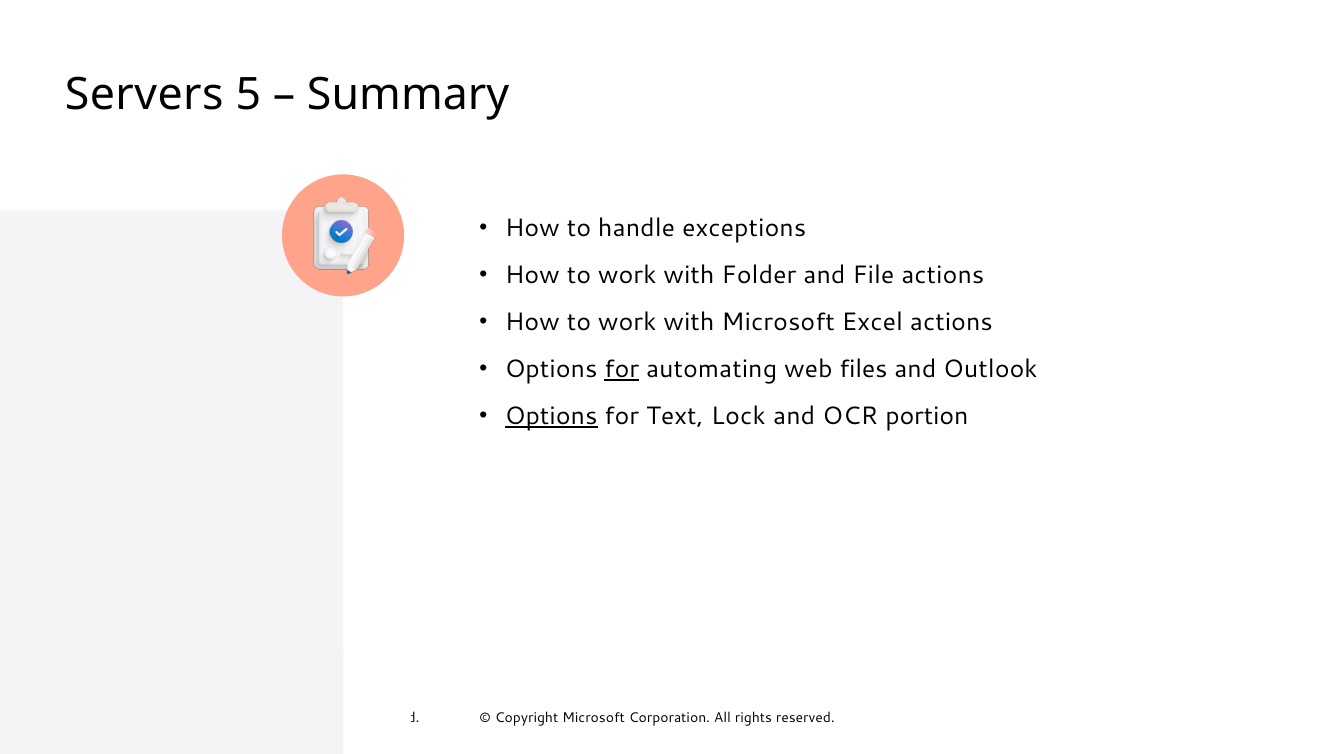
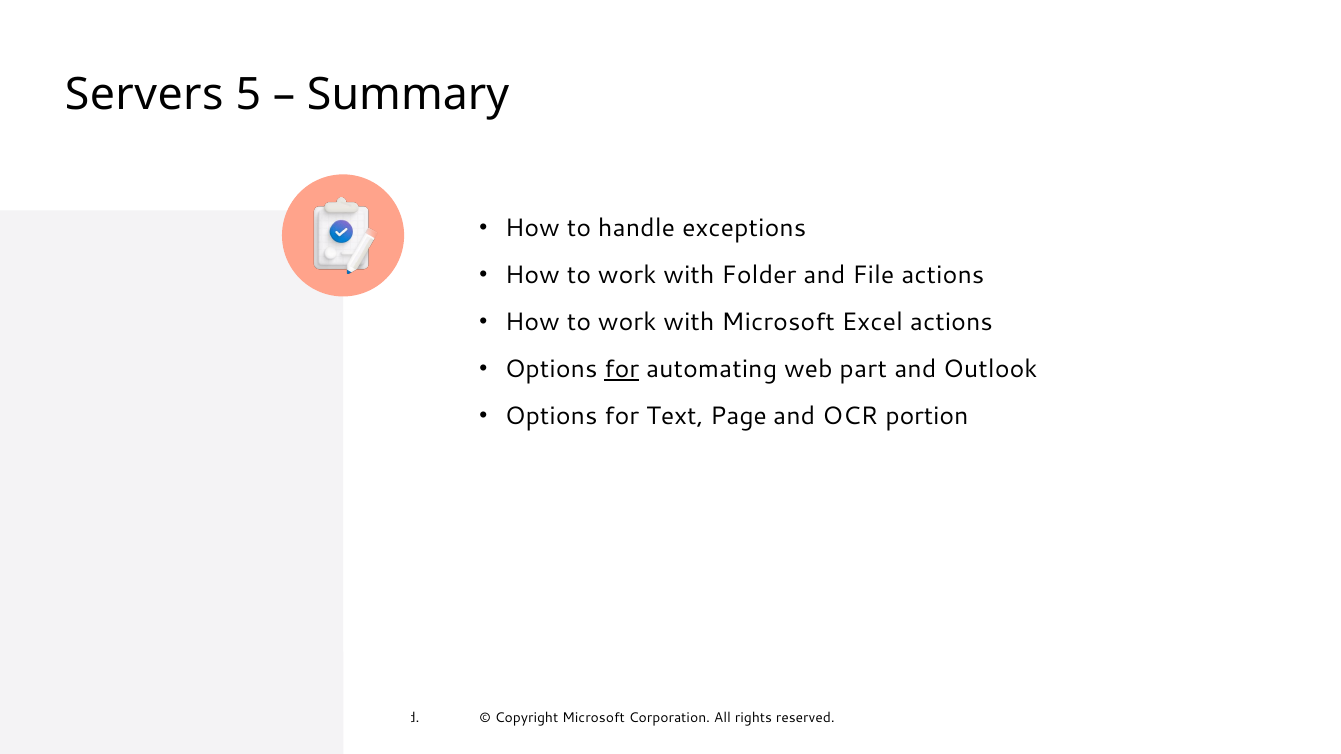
files: files -> part (863, 369)
Options underline: present -> none (551, 416)
Lock: Lock -> Page (739, 416)
